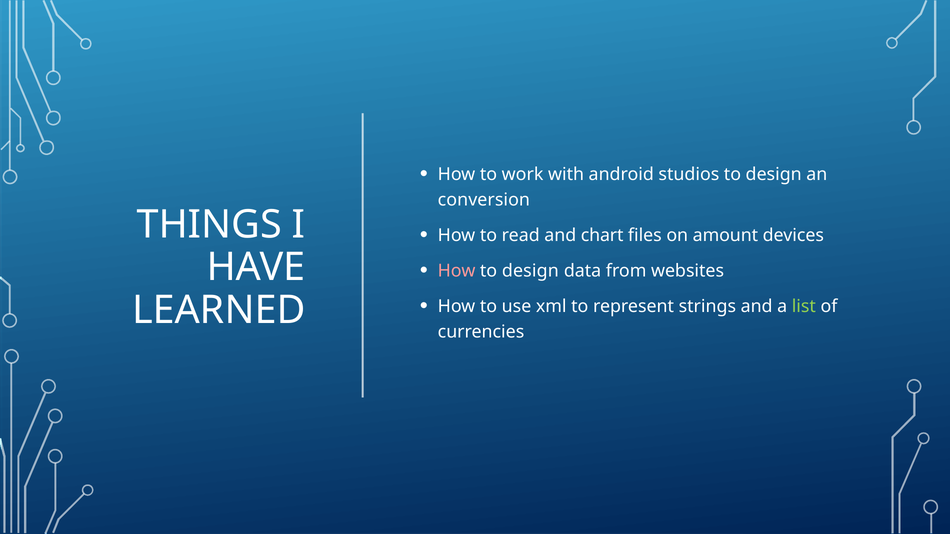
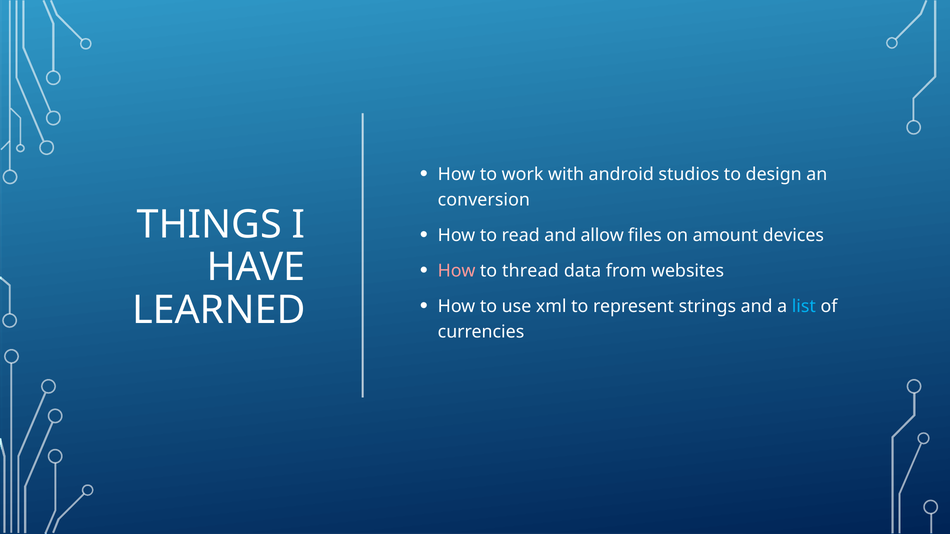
chart: chart -> allow (602, 236)
design: design -> thread (530, 271)
list colour: light green -> light blue (804, 307)
